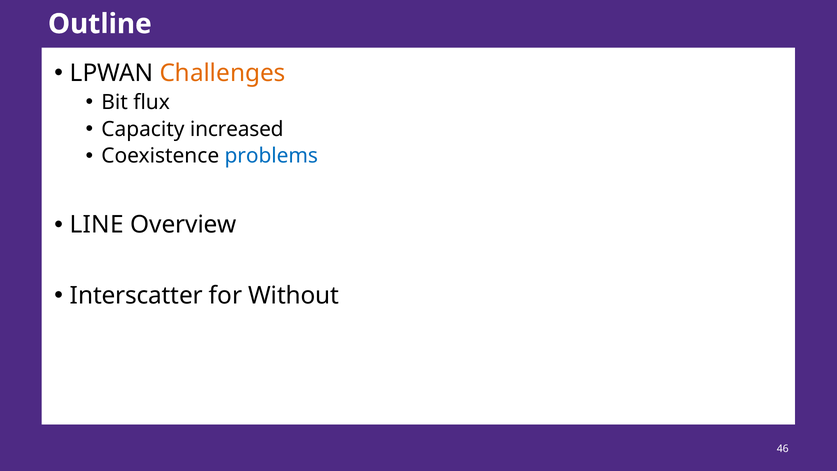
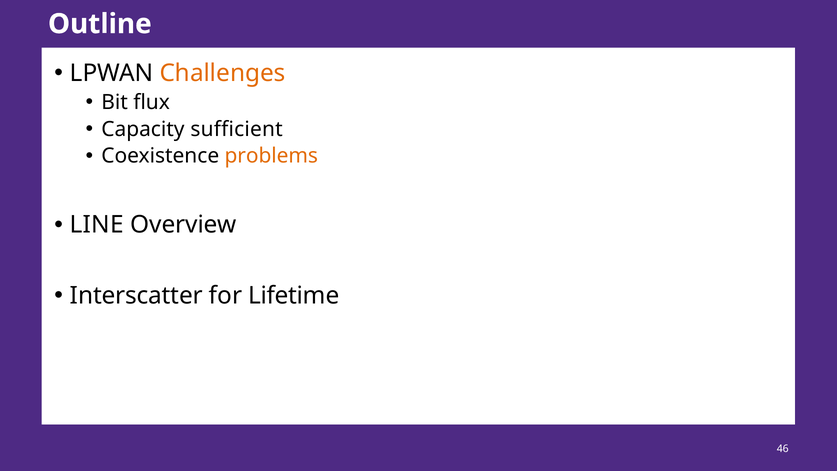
increased: increased -> sufficient (237, 129)
problems colour: blue -> orange (271, 156)
Without: Without -> Lifetime (294, 296)
